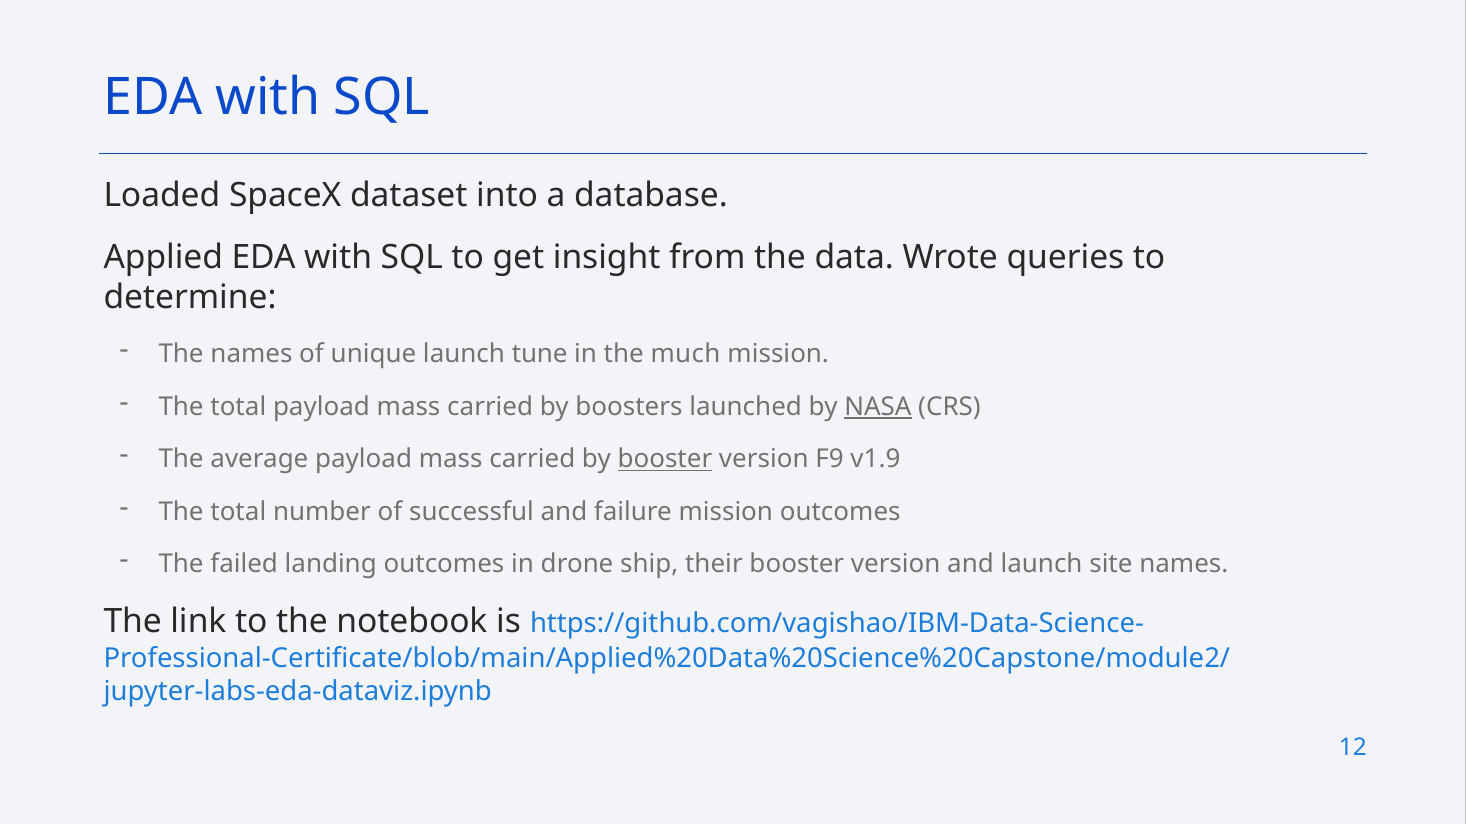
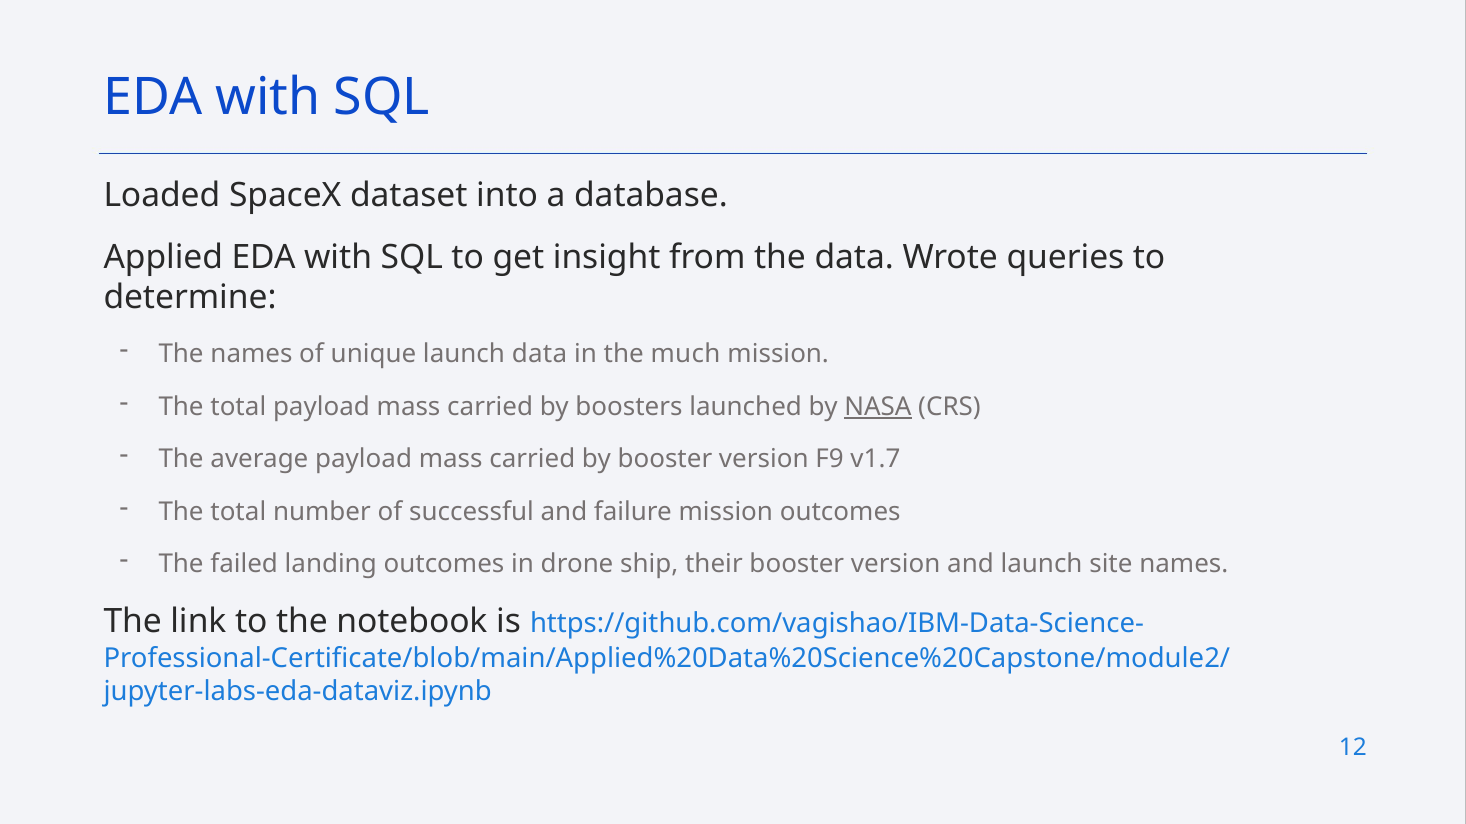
launch tune: tune -> data (539, 355)
booster underline: present -> none (665, 460)
v1.9: v1.9 -> v1.7 (875, 460)
